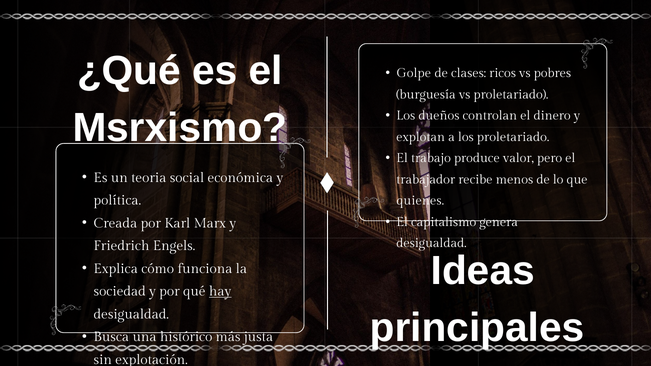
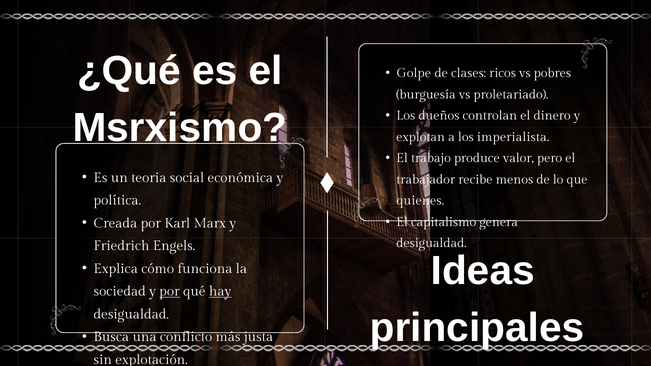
los proletariado: proletariado -> imperialista (513, 137)
por underline: none -> present (170, 292)
histórico: histórico -> conflicto (186, 337)
